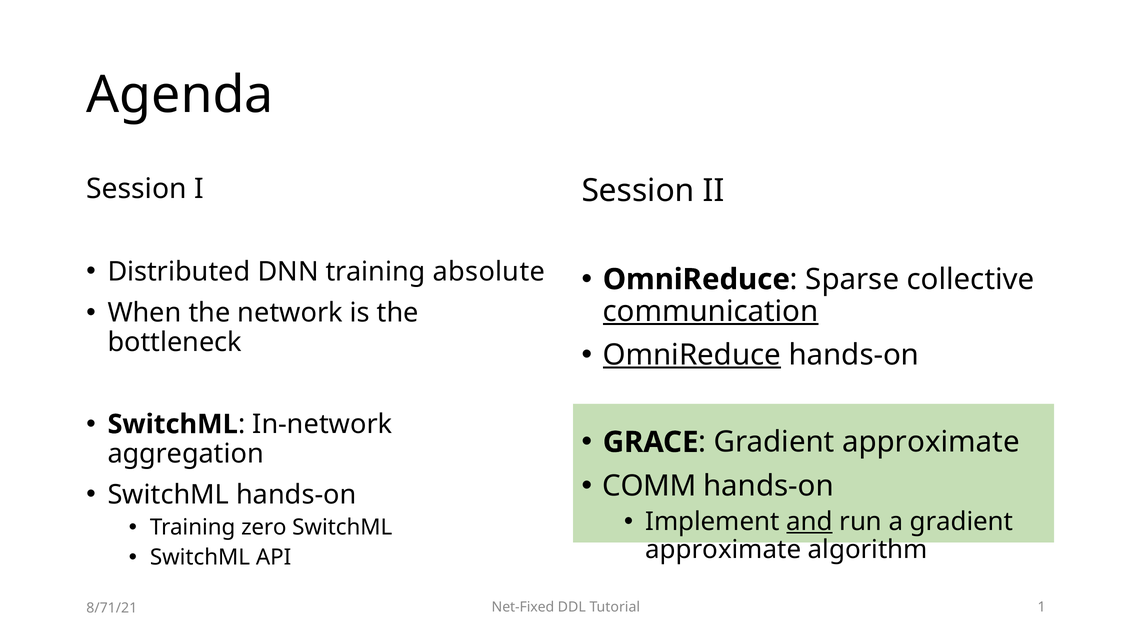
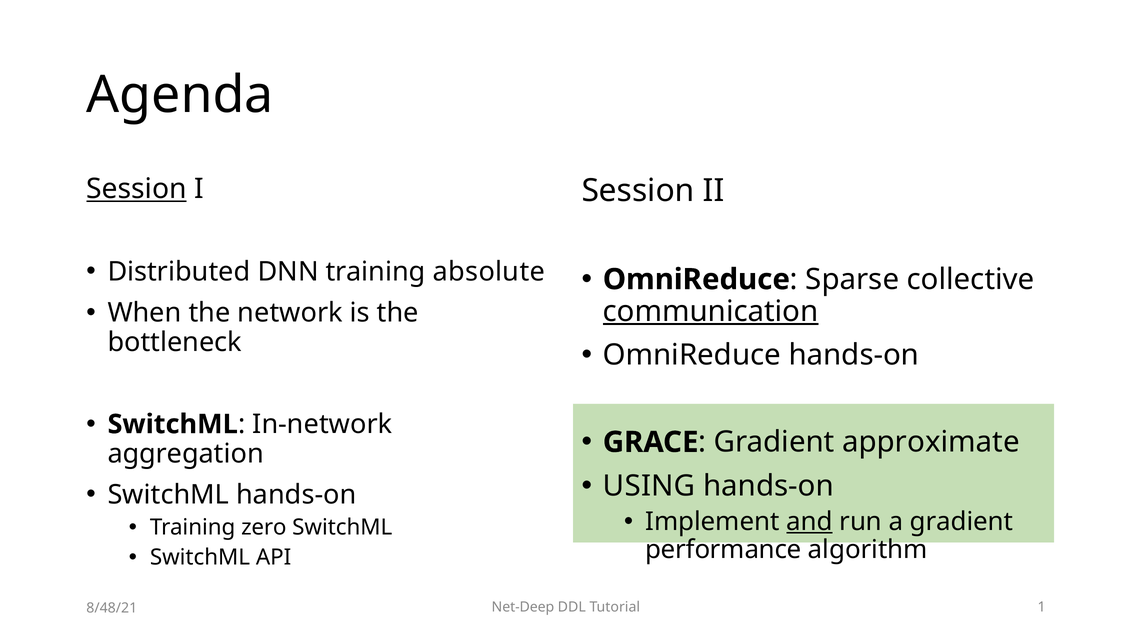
Session underline: none -> present (137, 189)
OmniReduce underline: present -> none (692, 355)
COMM: COMM -> USING (649, 486)
approximate: approximate -> performance (723, 549)
Net-Fixed: Net-Fixed -> Net-Deep (523, 607)
8/71/21: 8/71/21 -> 8/48/21 (112, 608)
